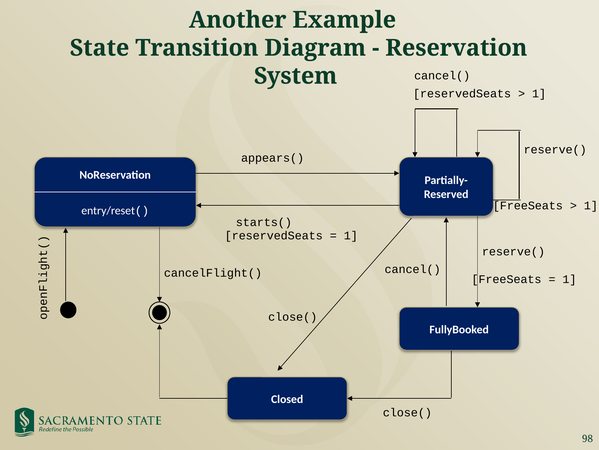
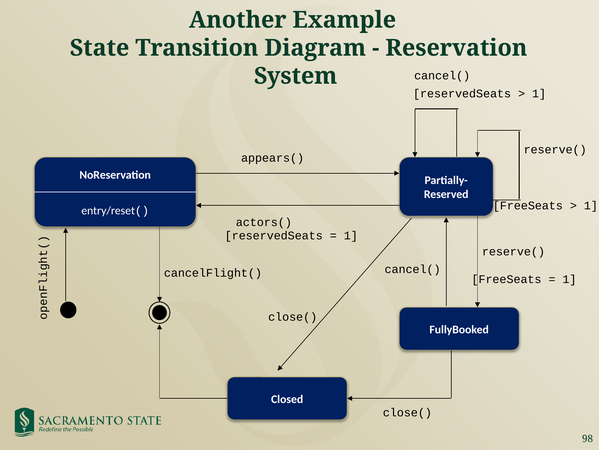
starts(: starts( -> actors( (264, 222)
